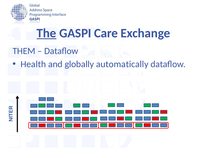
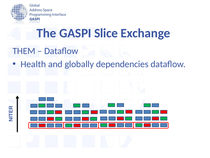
The underline: present -> none (46, 33)
Care: Care -> Slice (106, 33)
automatically: automatically -> dependencies (122, 64)
